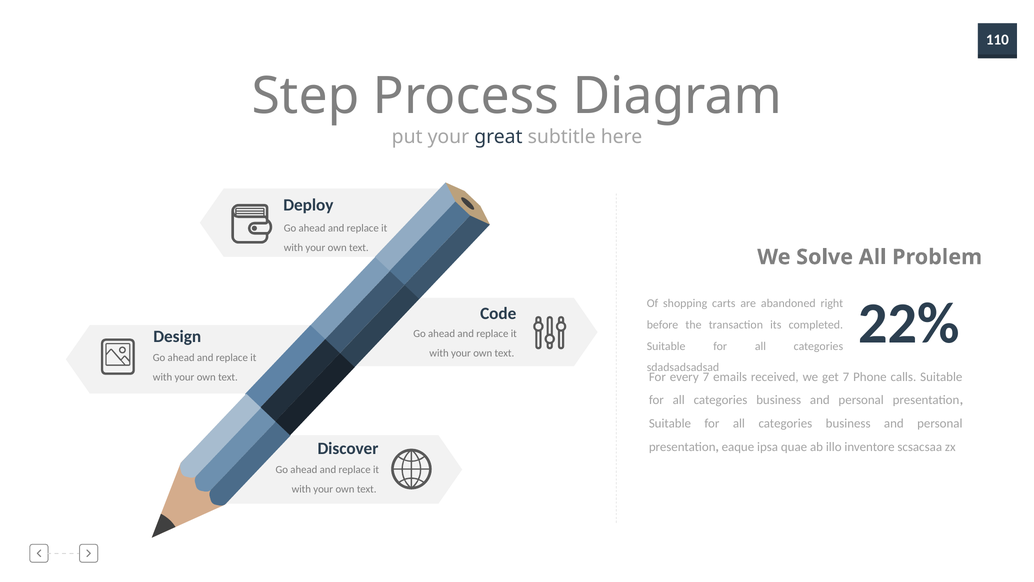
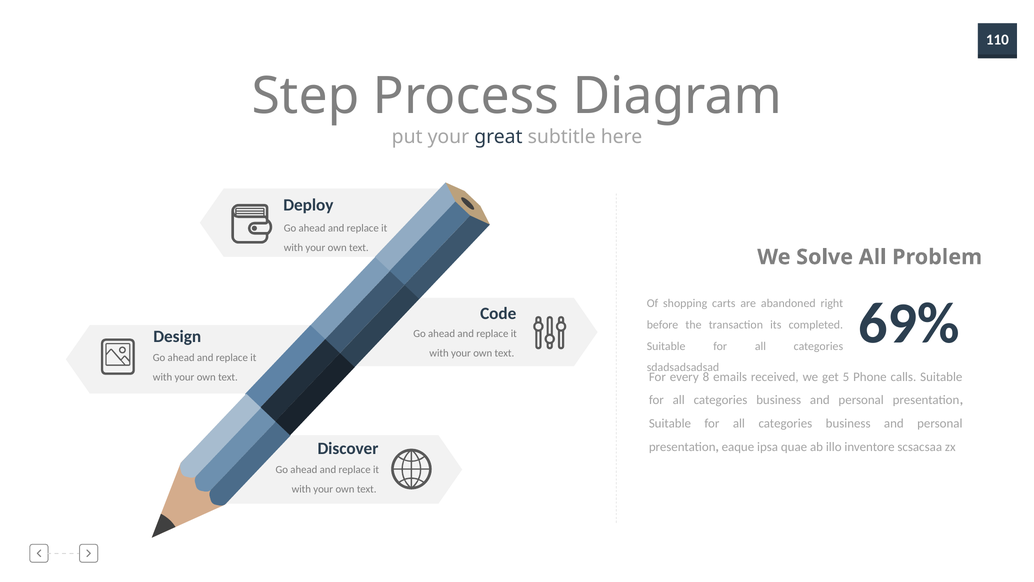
22%: 22% -> 69% (909, 323)
every 7: 7 -> 8 (706, 377)
get 7: 7 -> 5 (846, 377)
